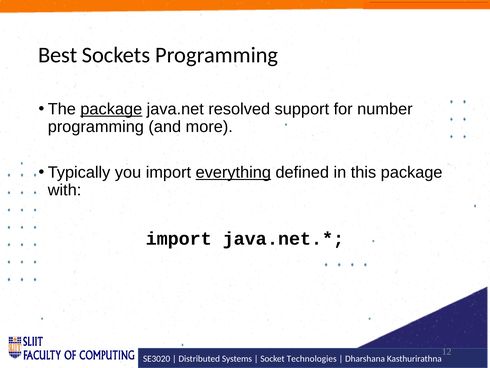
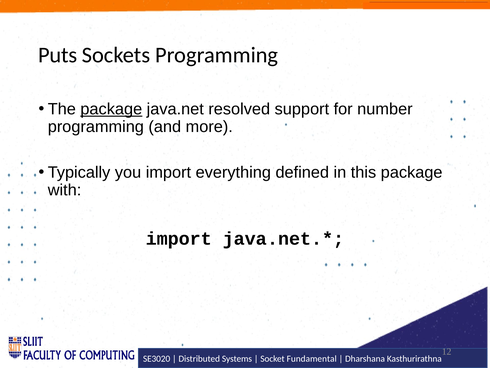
Best: Best -> Puts (58, 55)
everything underline: present -> none (233, 172)
Technologies: Technologies -> Fundamental (312, 358)
